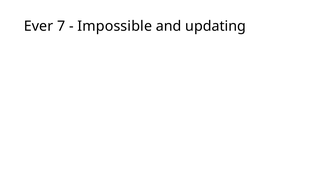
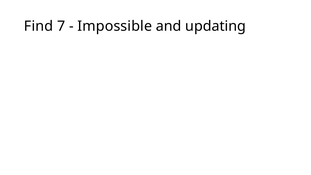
Ever: Ever -> Find (39, 26)
